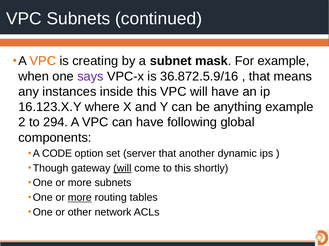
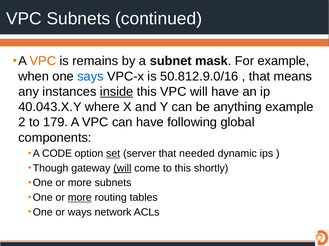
creating: creating -> remains (95, 61)
says colour: purple -> blue (90, 77)
36.872.5.9/16: 36.872.5.9/16 -> 50.812.9.0/16 (199, 77)
inside underline: none -> present (117, 92)
16.123.X.Y: 16.123.X.Y -> 40.043.X.Y (50, 107)
294: 294 -> 179 (56, 123)
set underline: none -> present (113, 154)
another: another -> needed (197, 154)
other: other -> ways (80, 213)
